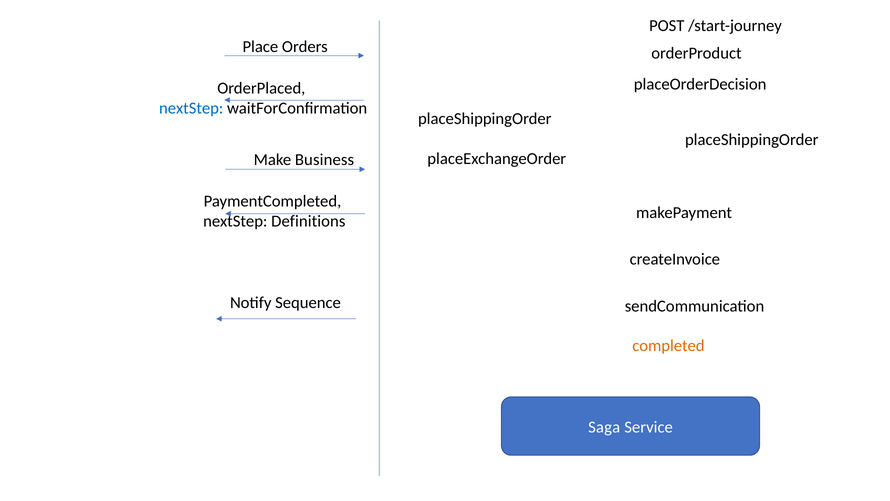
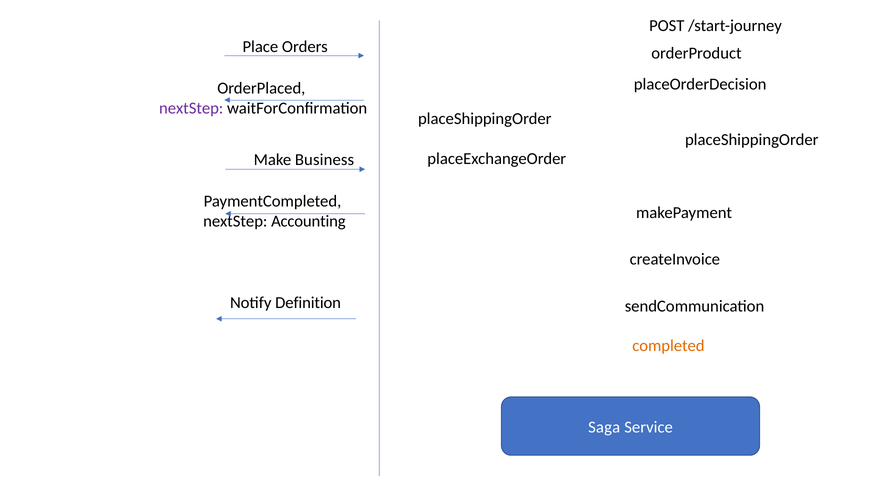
nextStep colour: blue -> purple (191, 108)
Definitions: Definitions -> Accounting (308, 221)
Sequence: Sequence -> Definition (308, 303)
